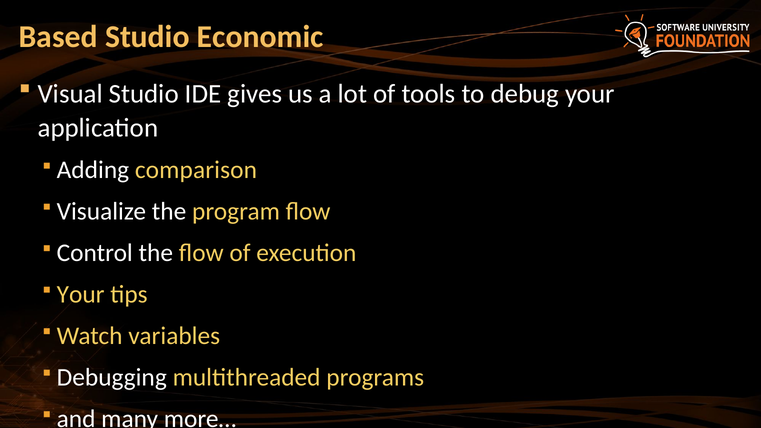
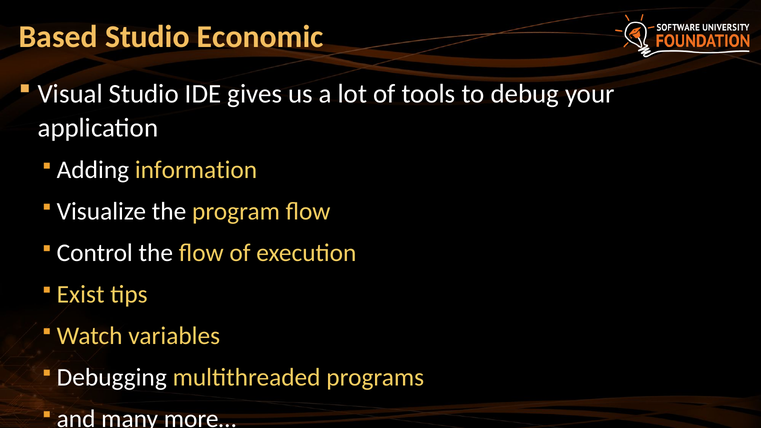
comparison: comparison -> information (196, 170)
Your: Your -> Exist (81, 295)
